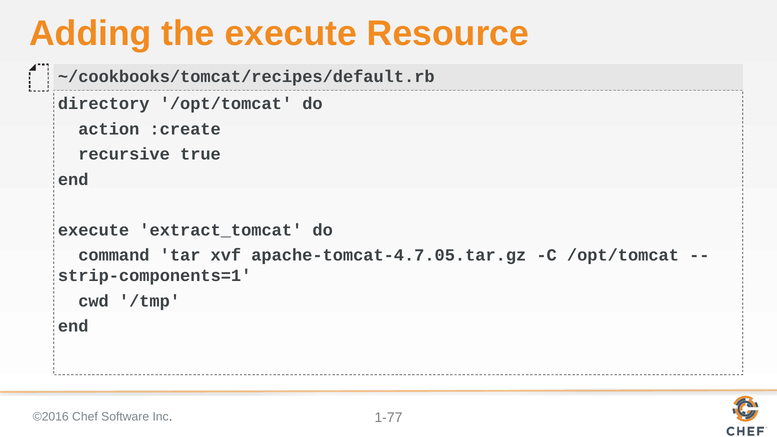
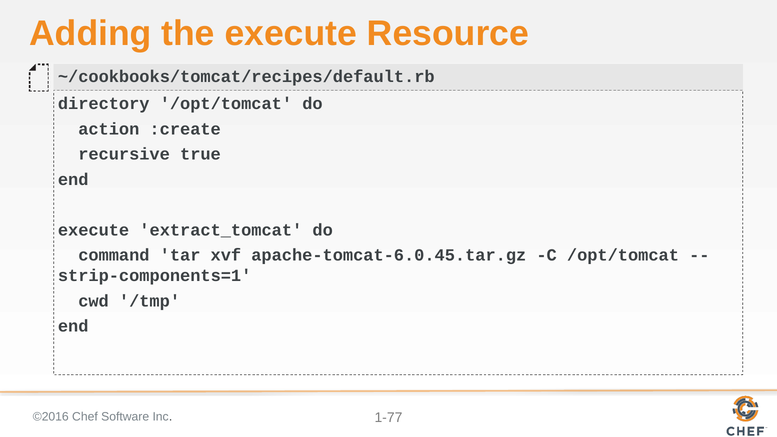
apache-tomcat-4.7.05.tar.gz: apache-tomcat-4.7.05.tar.gz -> apache-tomcat-6.0.45.tar.gz (389, 255)
